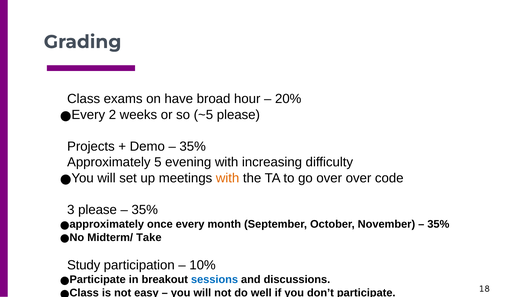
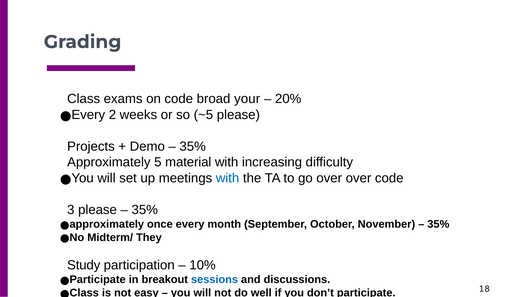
on have: have -> code (179, 99)
hour: hour -> your (247, 99)
evening: evening -> material (188, 162)
with colour: orange -> blue (228, 178)
Take: Take -> They (149, 237)
